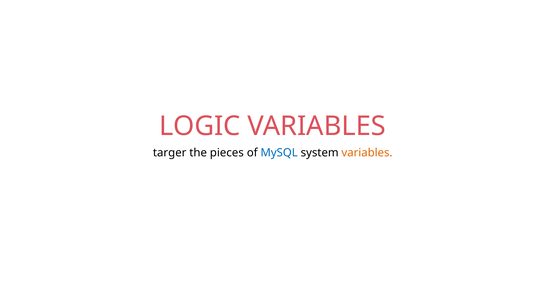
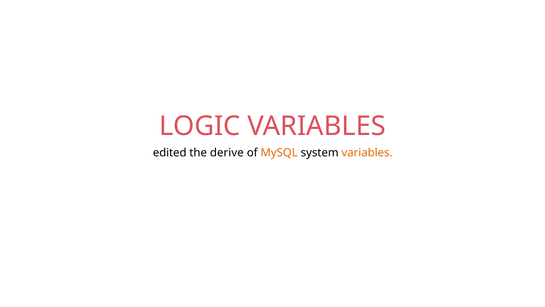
targer: targer -> edited (170, 153)
pieces: pieces -> derive (227, 153)
MySQL colour: blue -> orange (279, 153)
